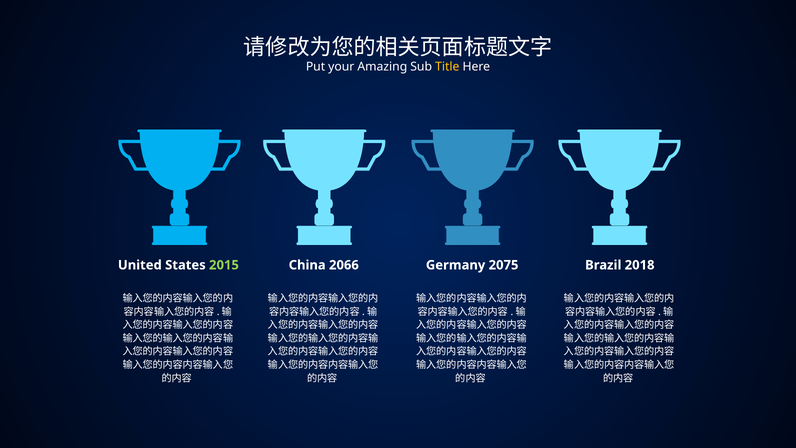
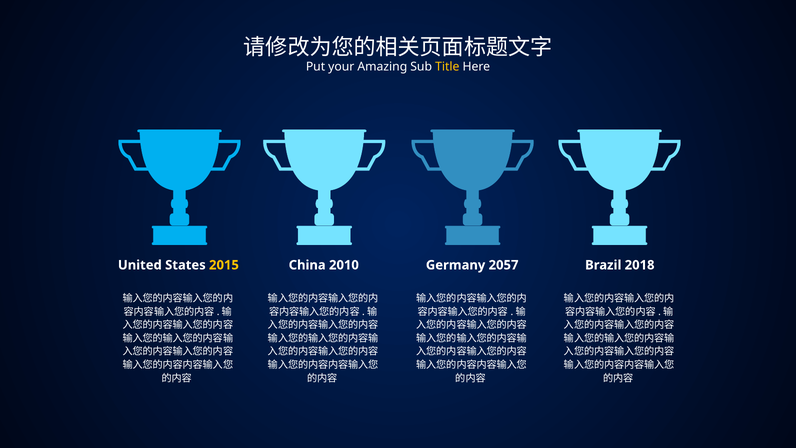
2015 colour: light green -> yellow (224, 265)
2066: 2066 -> 2010 (344, 265)
2075: 2075 -> 2057 (504, 265)
